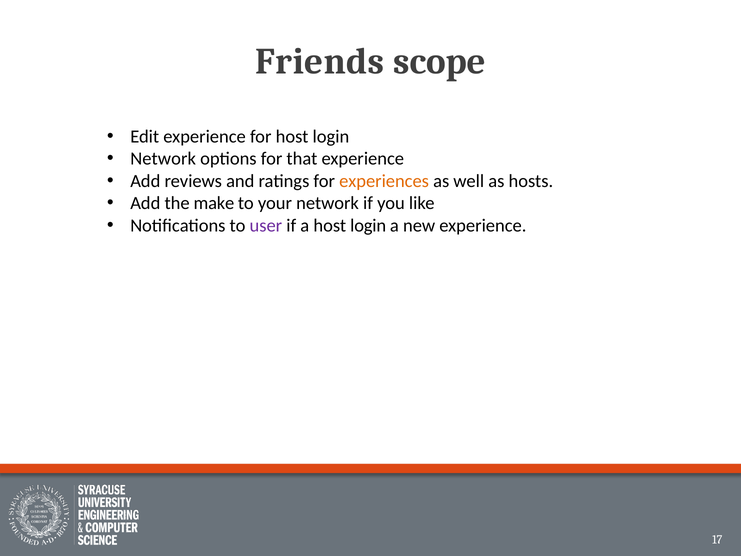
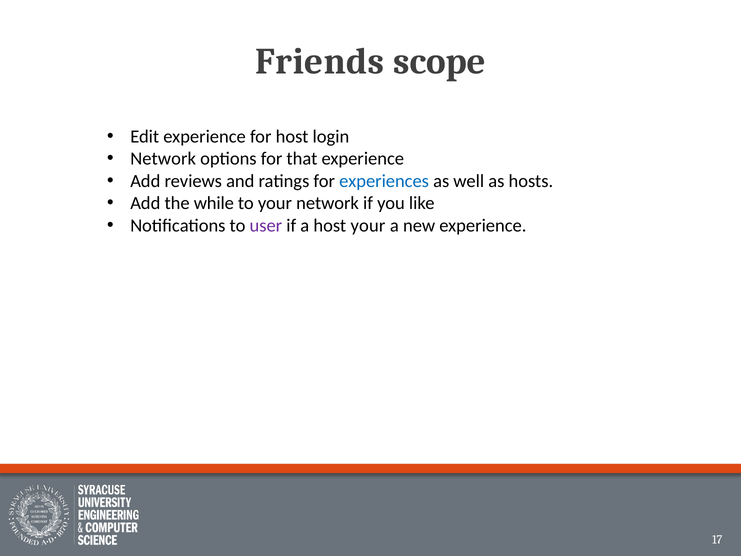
experiences colour: orange -> blue (384, 181)
make: make -> while (214, 203)
a host login: login -> your (368, 225)
